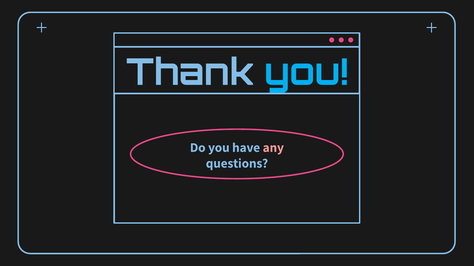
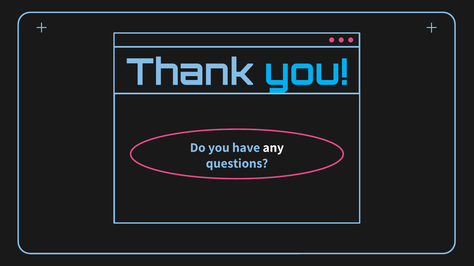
any colour: pink -> white (273, 148)
